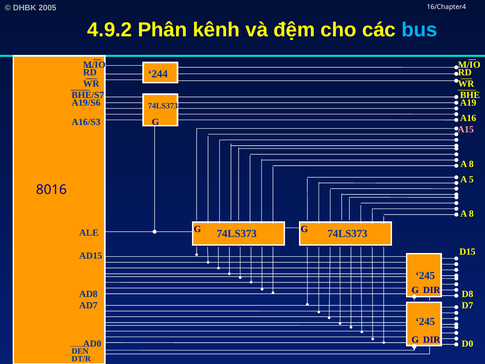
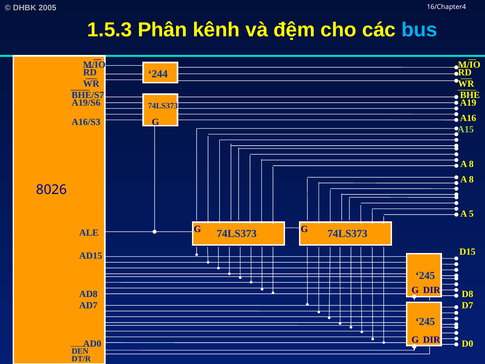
4.9.2: 4.9.2 -> 1.5.3 (110, 30)
A15 colour: pink -> light green (466, 129)
5: 5 -> 8 (471, 179)
8016: 8016 -> 8026 (51, 190)
8: 8 -> 5 (471, 213)
